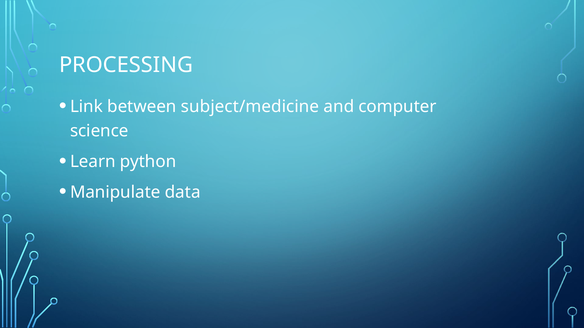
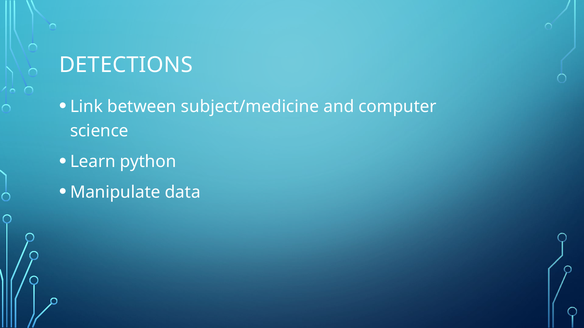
PROCESSING: PROCESSING -> DETECTIONS (126, 65)
